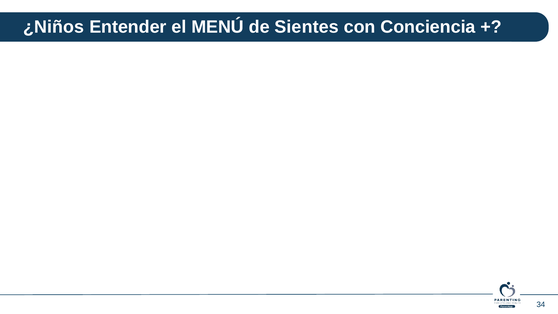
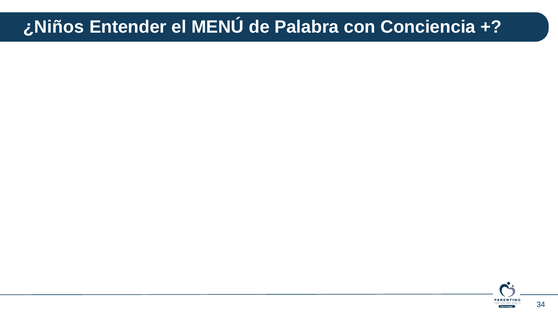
Sientes: Sientes -> Palabra (307, 27)
